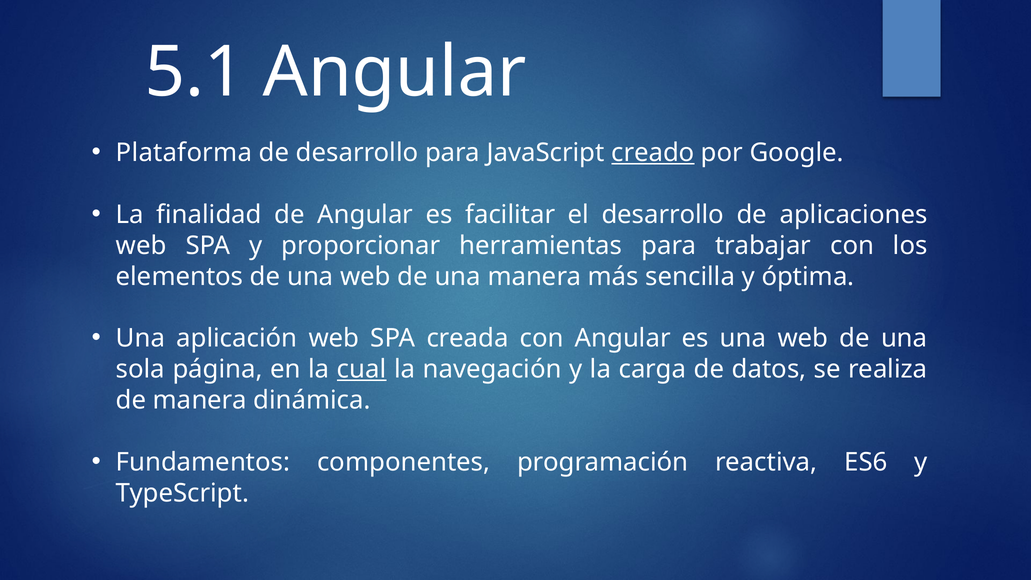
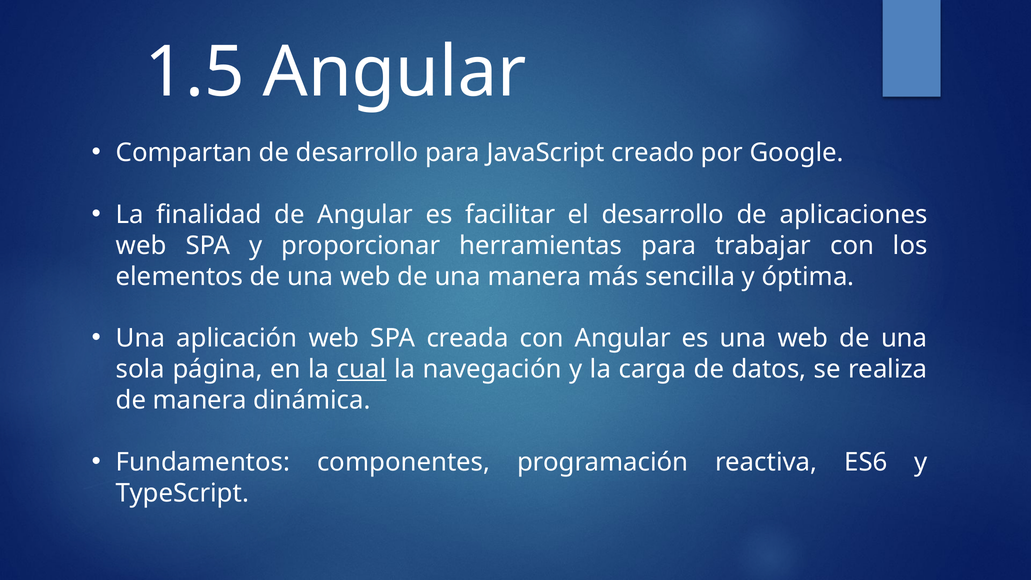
5.1: 5.1 -> 1.5 (195, 72)
Plataforma: Plataforma -> Compartan (184, 153)
creado underline: present -> none (653, 153)
